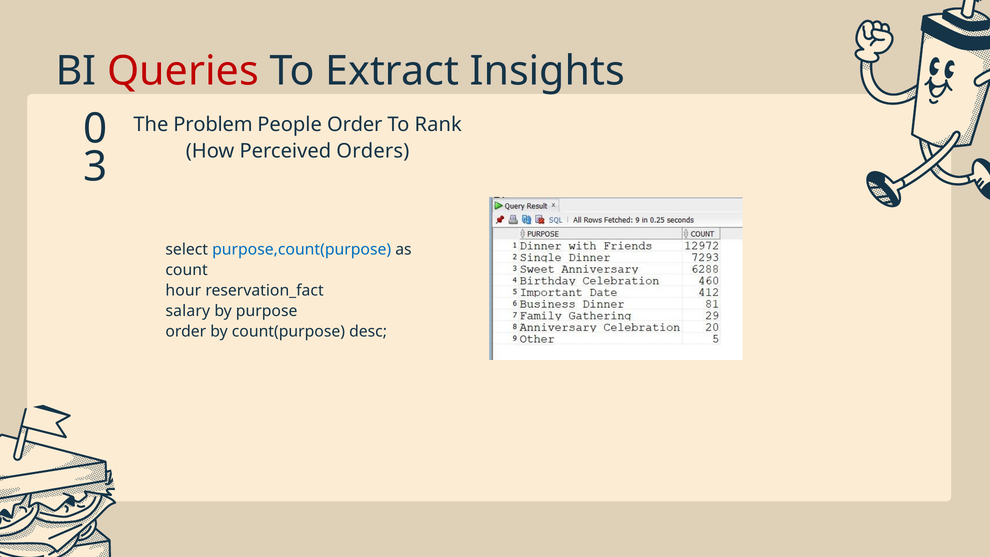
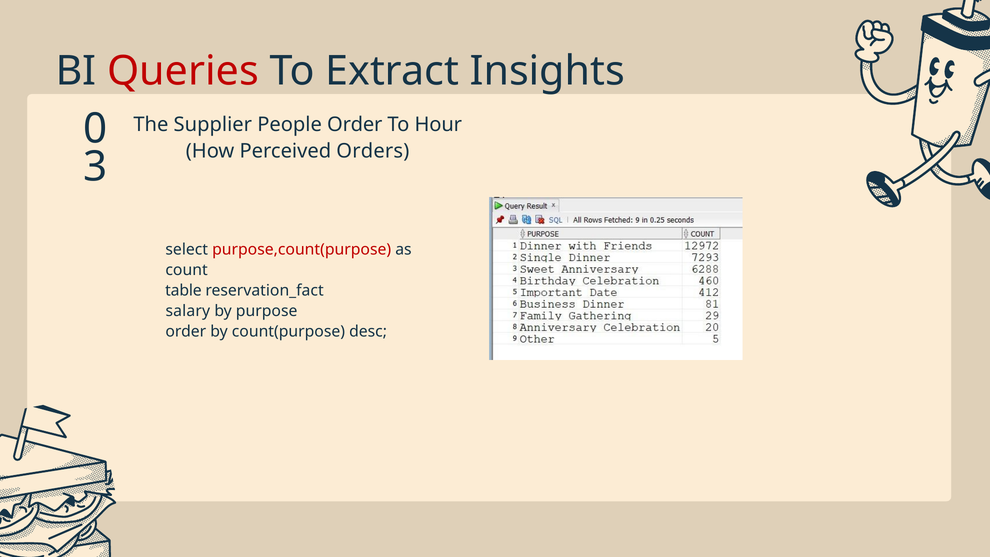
Problem: Problem -> Supplier (213, 125)
Rank: Rank -> Hour (438, 125)
purpose,count(purpose colour: blue -> red (302, 250)
hour: hour -> table (183, 291)
